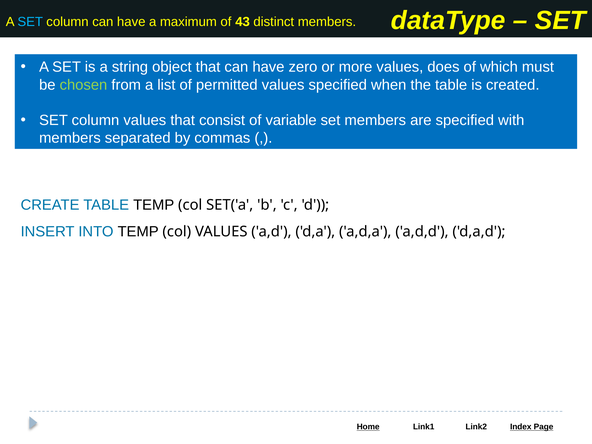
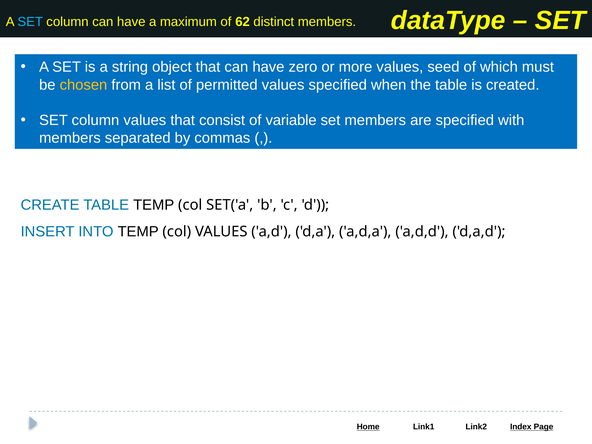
43: 43 -> 62 (243, 22)
does: does -> seed (443, 67)
chosen colour: light green -> yellow (83, 85)
